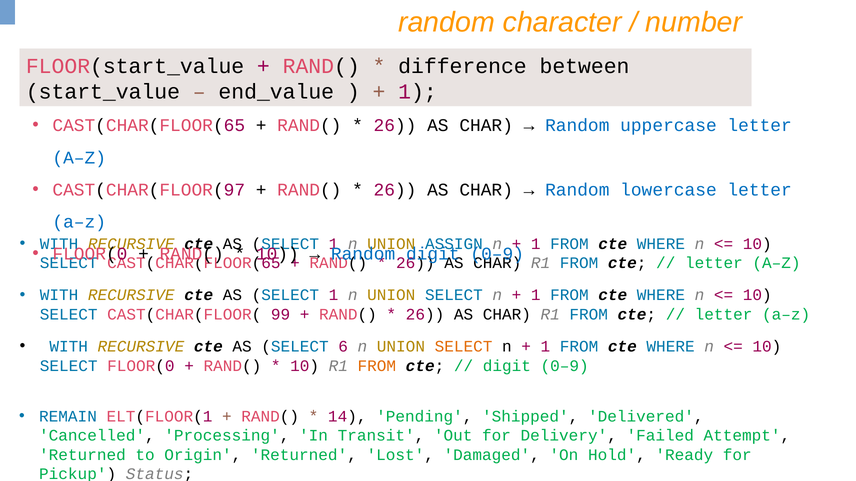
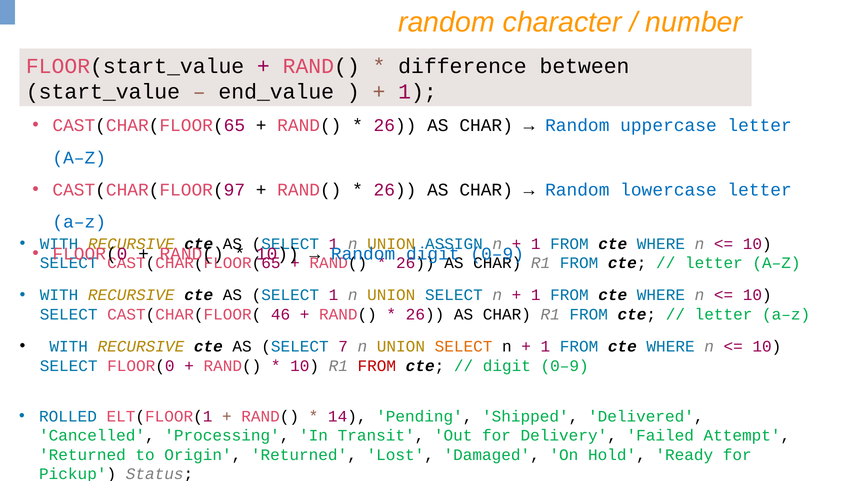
99: 99 -> 46 (281, 315)
6: 6 -> 7 (343, 347)
FROM colour: orange -> red (377, 366)
REMAIN: REMAIN -> ROLLED (68, 417)
